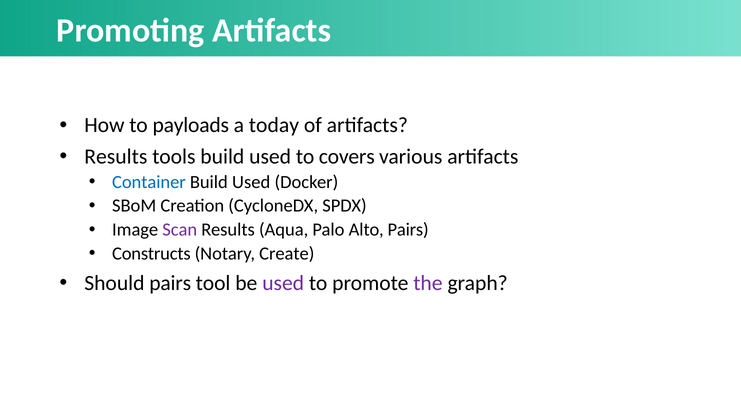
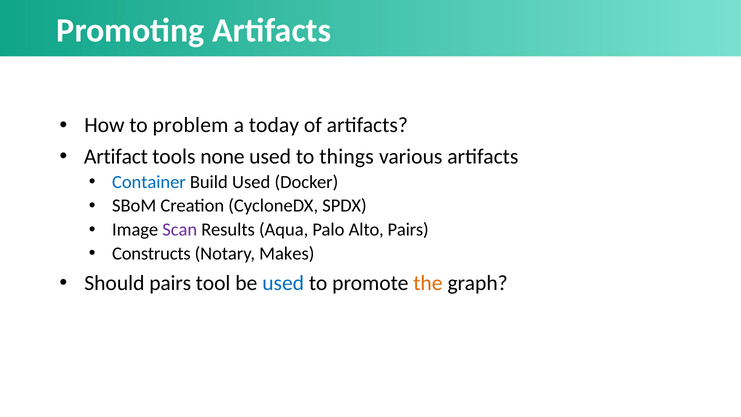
payloads: payloads -> problem (191, 125)
Results: Results -> Artifact (116, 156)
tools build: build -> none (222, 156)
covers: covers -> things (347, 156)
Create: Create -> Makes (287, 253)
used colour: purple -> blue (283, 283)
the colour: purple -> orange (428, 283)
